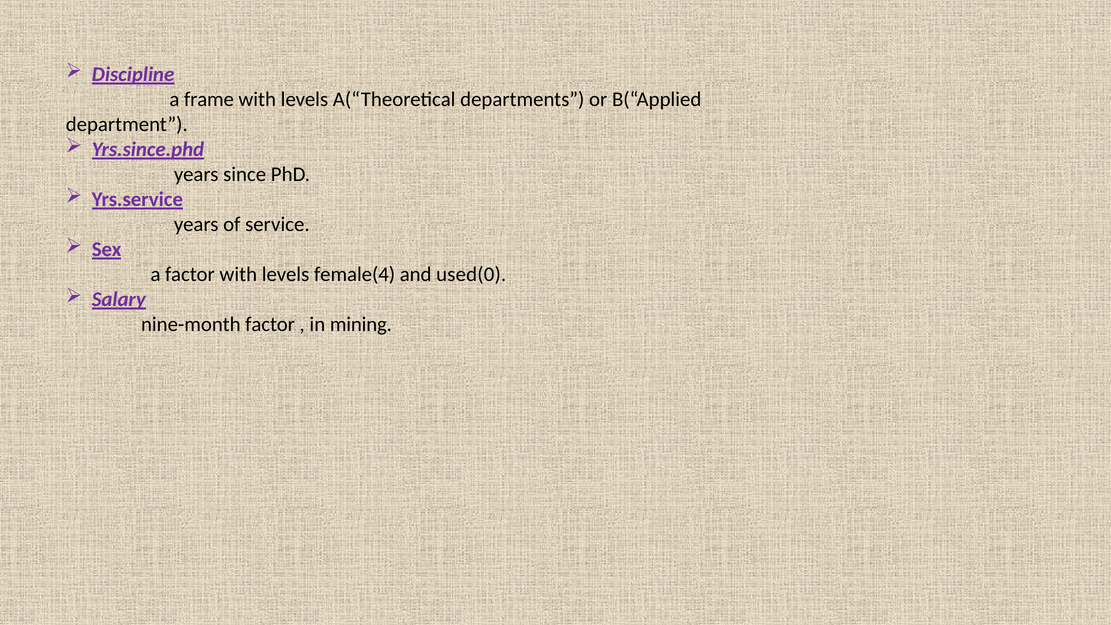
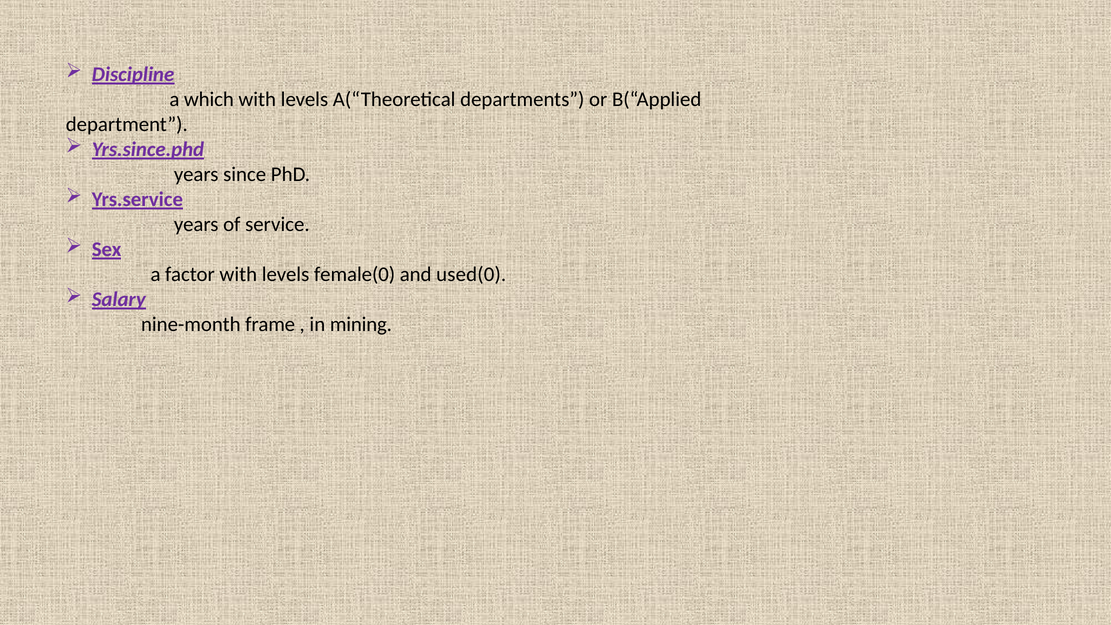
frame: frame -> which (209, 99)
female(4: female(4 -> female(0 (355, 274)
nine-month factor: factor -> frame (270, 324)
